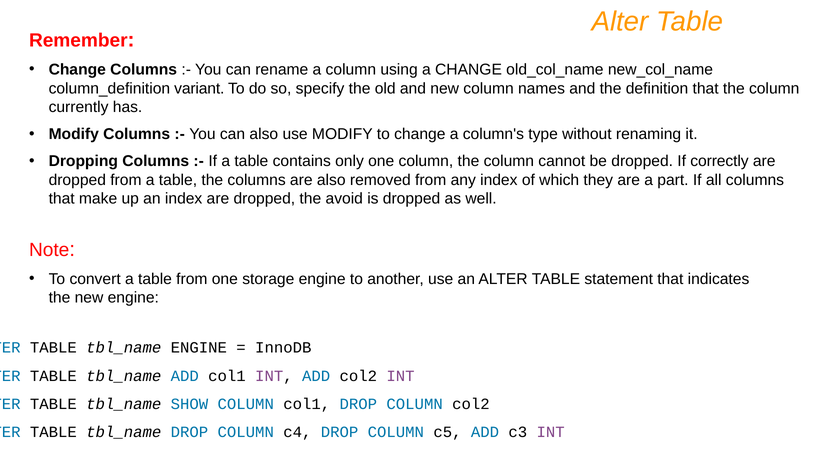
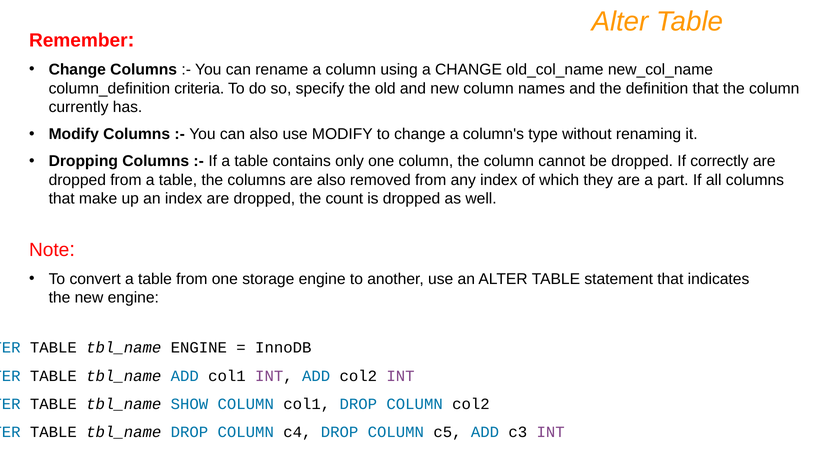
variant: variant -> criteria (199, 88)
avoid: avoid -> count (344, 199)
